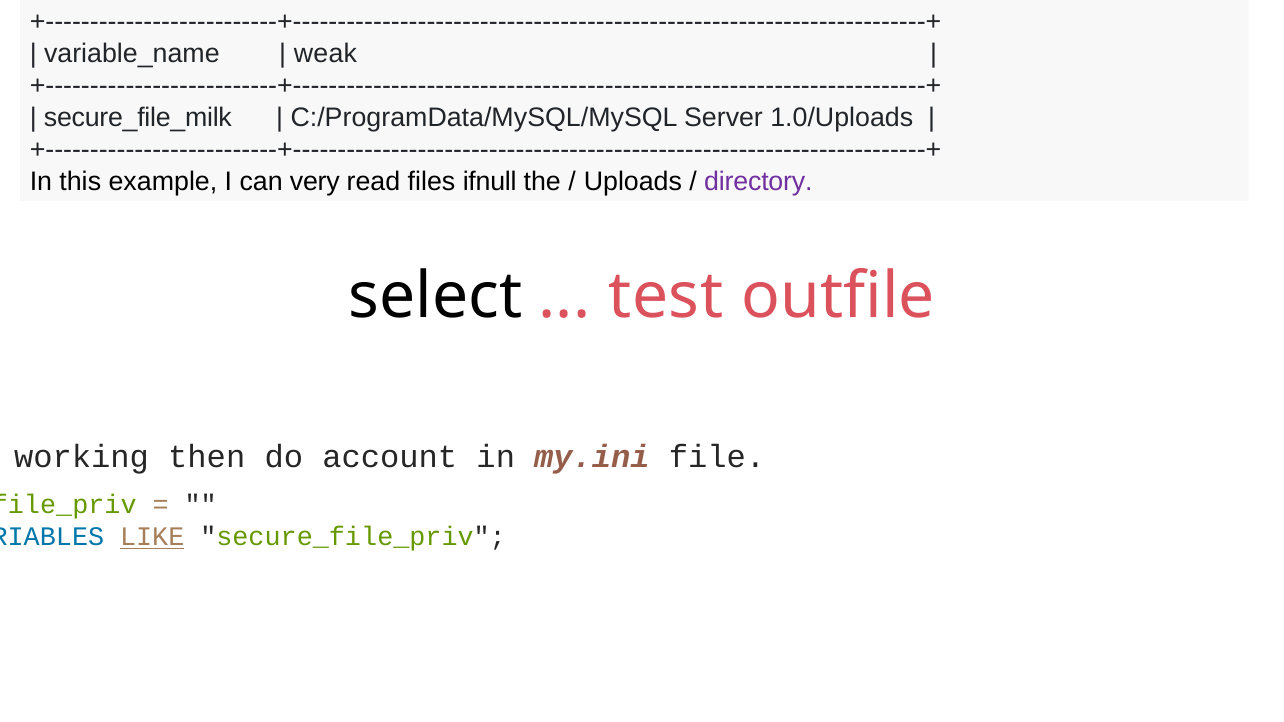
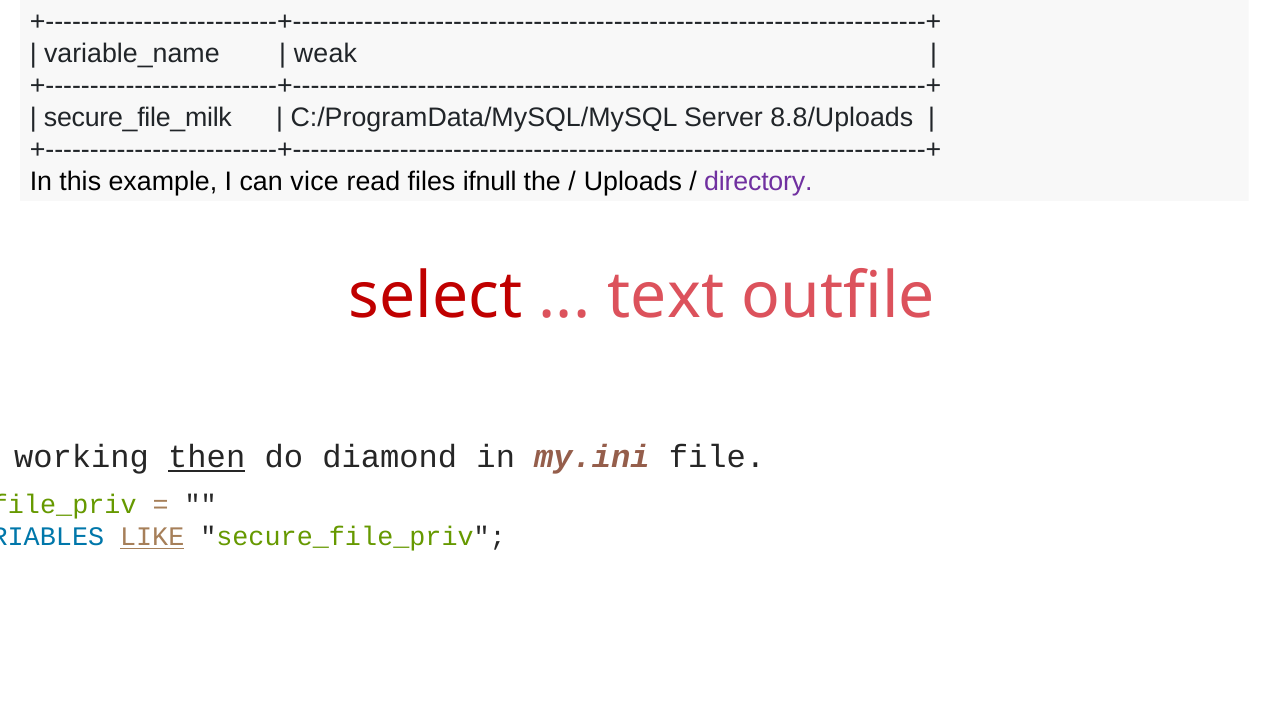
1.0/Uploads: 1.0/Uploads -> 8.8/Uploads (842, 118)
very: very -> vice (315, 182)
select colour: black -> red (435, 296)
test: test -> text (666, 296)
then underline: none -> present (207, 457)
account: account -> diamond (390, 457)
